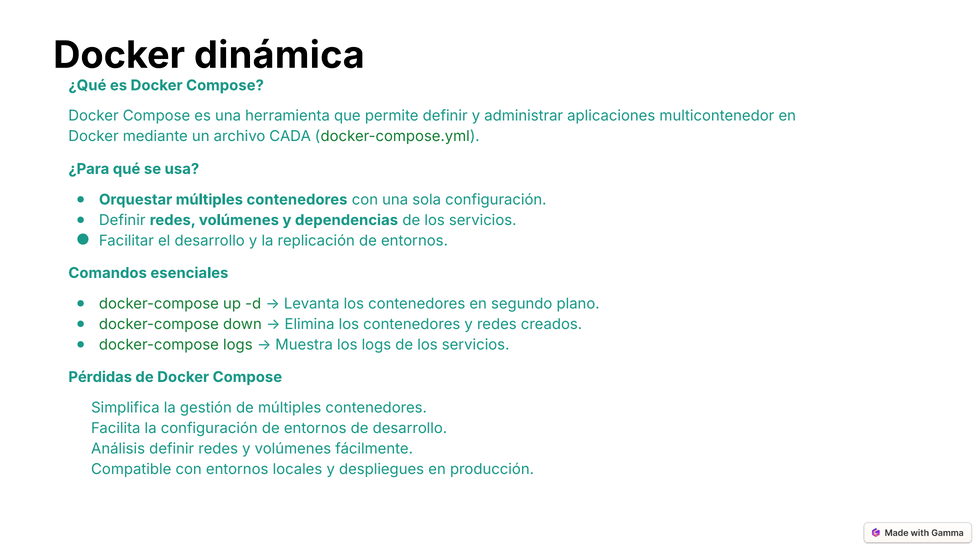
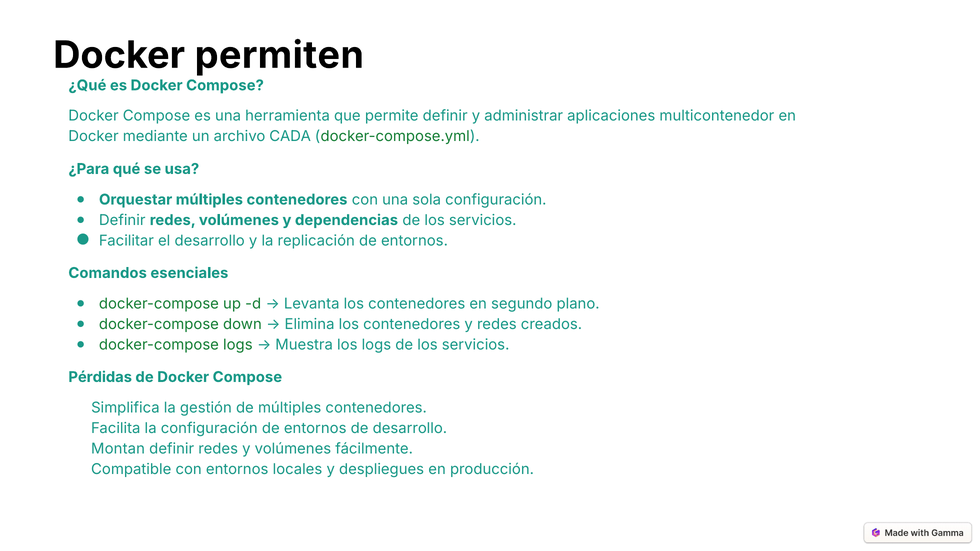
dinámica: dinámica -> permiten (279, 55)
Análisis: Análisis -> Montan (118, 449)
